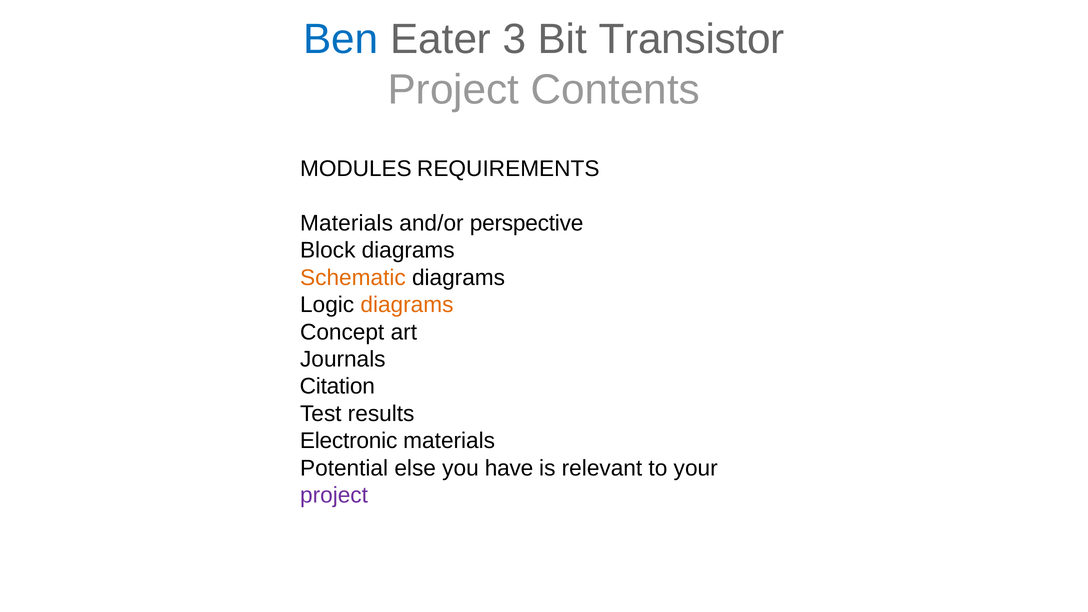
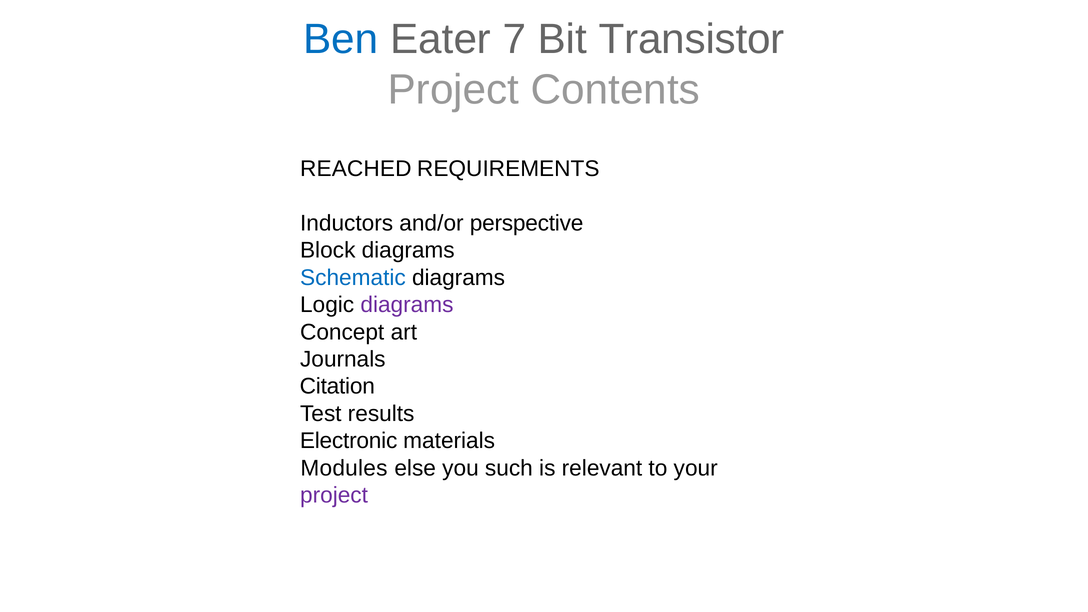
3: 3 -> 7 (514, 39)
MODULES: MODULES -> REACHED (356, 169)
Materials: Materials -> Inductors (347, 223)
Schematic colour: orange -> blue (353, 278)
diagrams colour: orange -> purple (407, 305)
Potential: Potential -> Modules (344, 468)
have: have -> such (509, 468)
